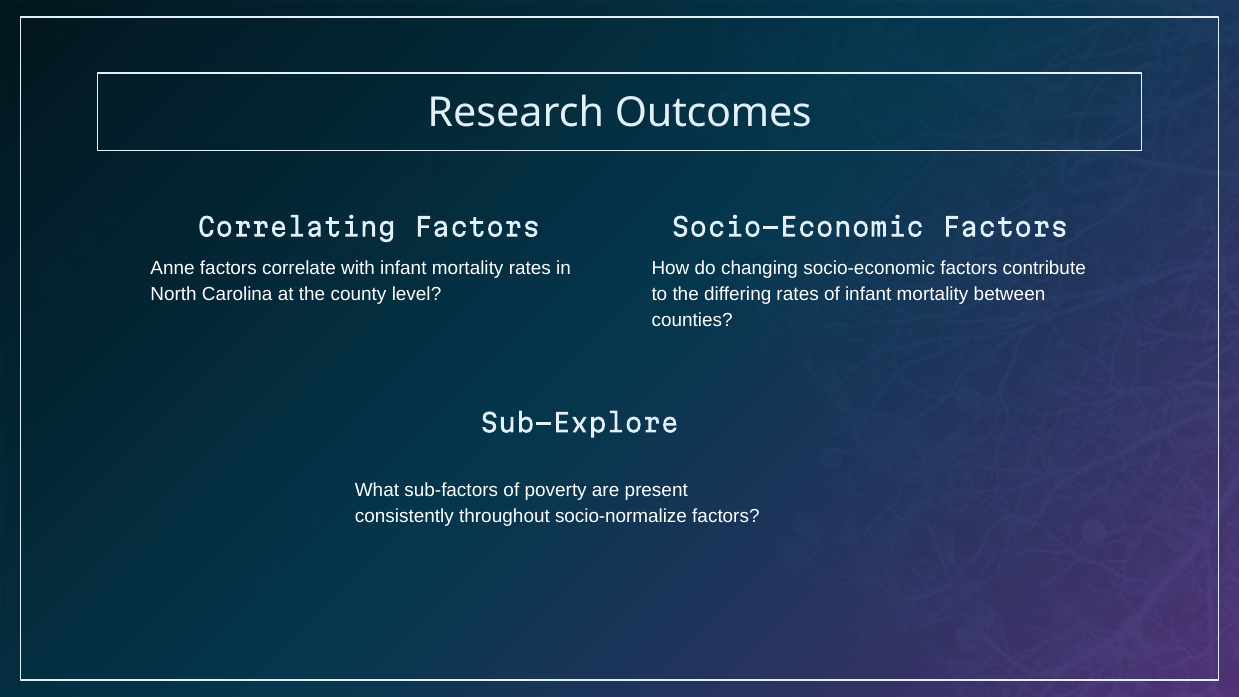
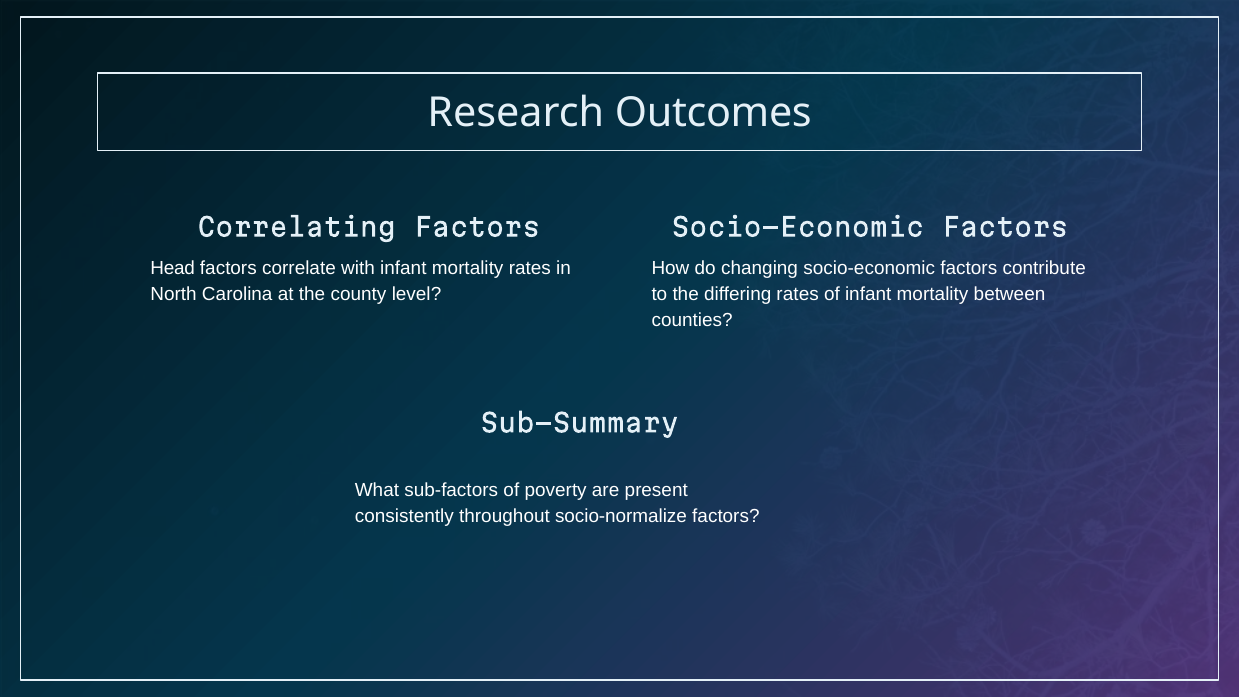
Anne: Anne -> Head (173, 268)
Sub-Explore: Sub-Explore -> Sub-Summary (579, 424)
